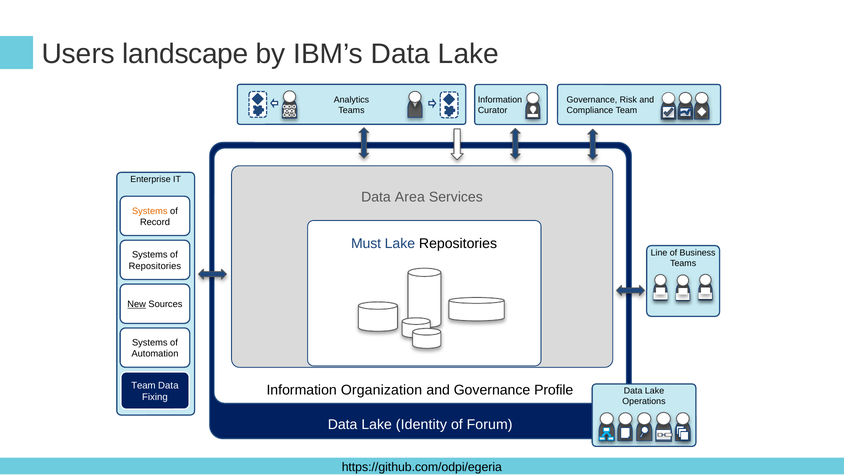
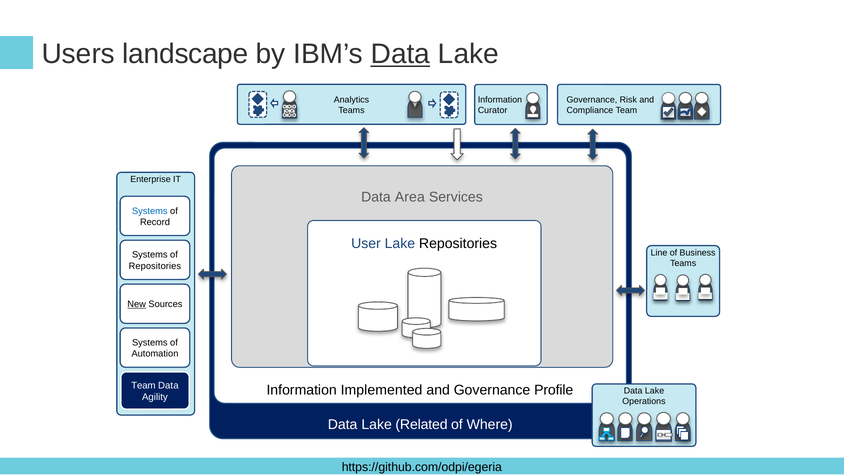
Data underline: none -> present (400, 54)
Systems colour: orange -> blue (150, 211)
Must: Must -> User (366, 243)
Organization: Organization -> Implemented (382, 390)
Fixing: Fixing -> Agility (155, 397)
Identity: Identity -> Related (422, 425)
Forum: Forum -> Where (490, 425)
